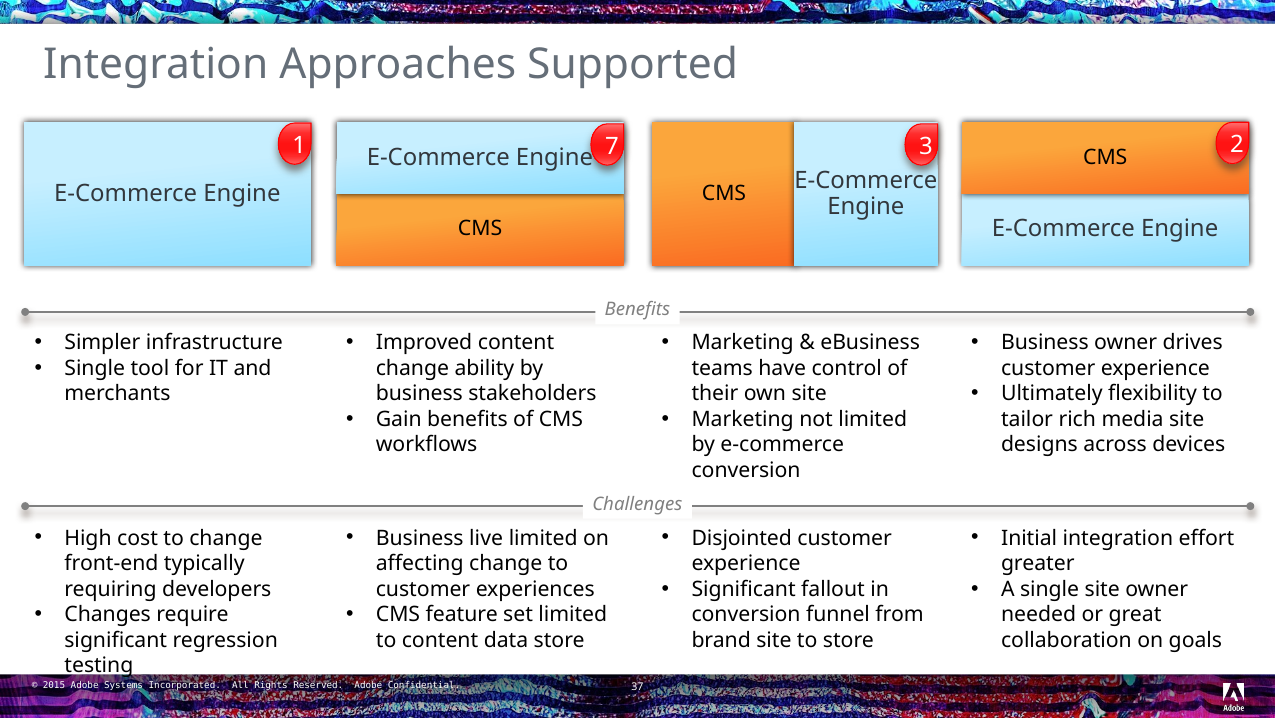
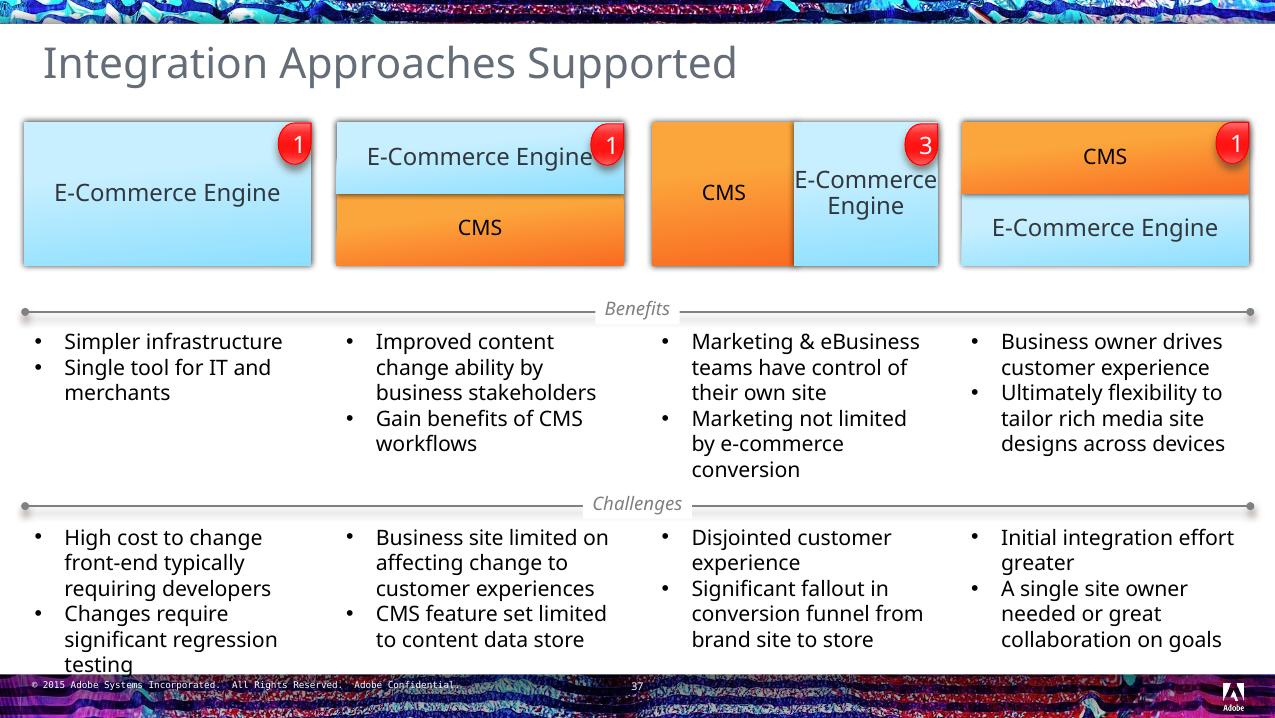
1 7: 7 -> 1 (612, 146)
3 2: 2 -> 1 (1237, 144)
Business live: live -> site (486, 538)
